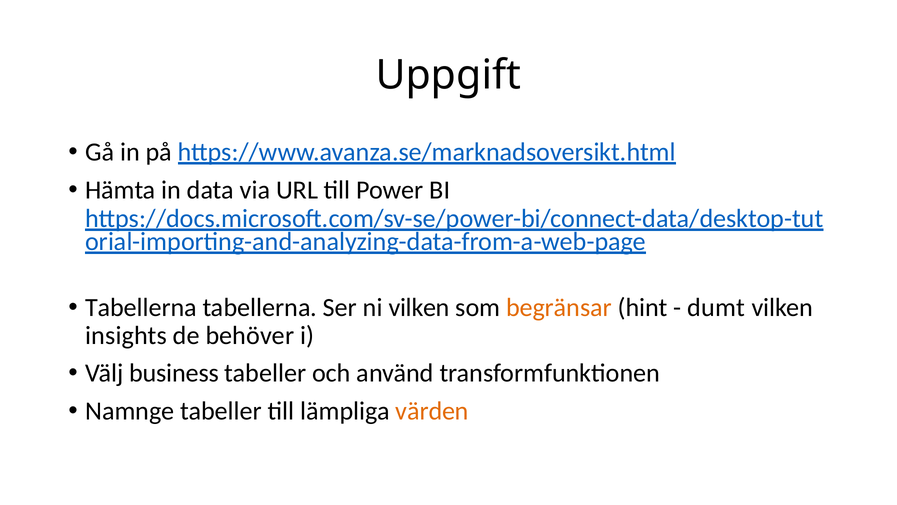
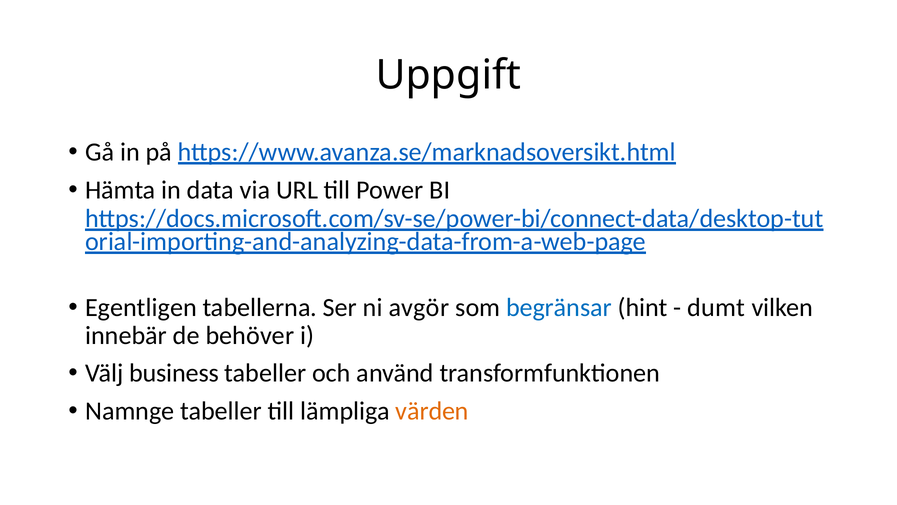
Tabellerna: Tabellerna -> Egentligen (141, 307)
ni vilken: vilken -> avgör (419, 307)
begränsar colour: orange -> blue (559, 307)
insights: insights -> innebär (126, 335)
